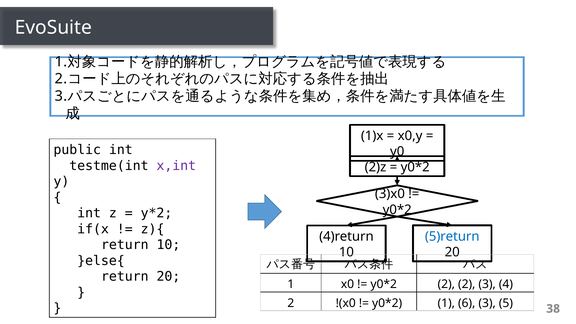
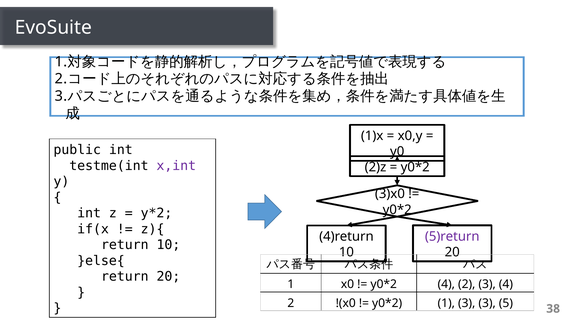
5)return colour: blue -> purple (452, 236)
2: 2 -> 4 (446, 284)
1 6: 6 -> 3 (467, 303)
